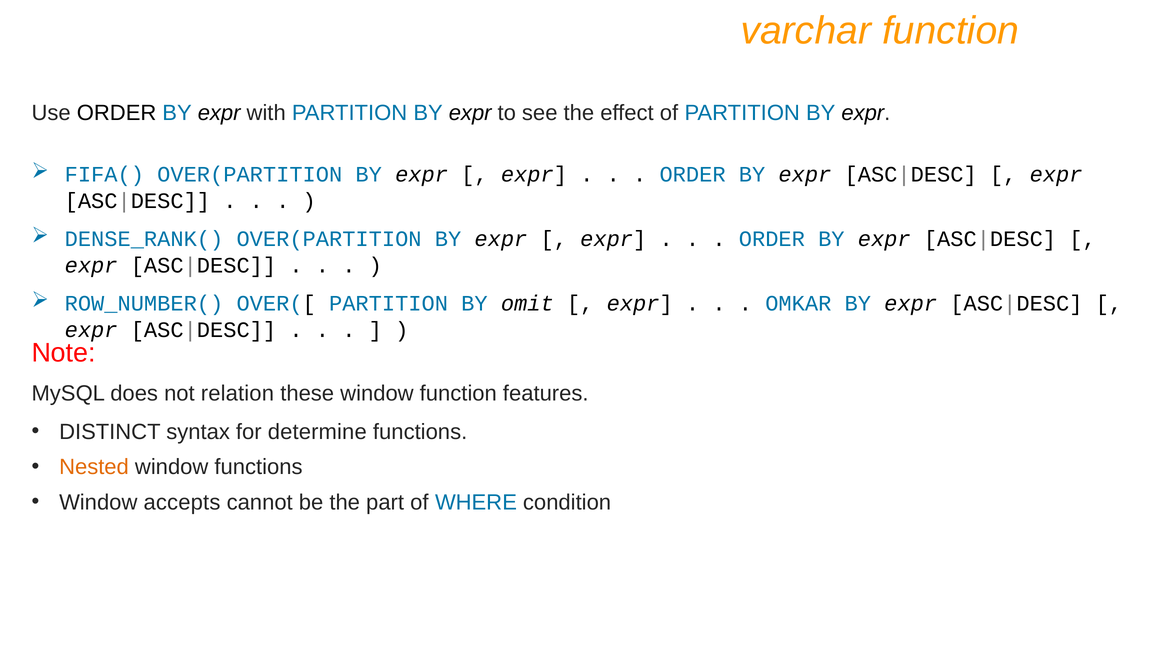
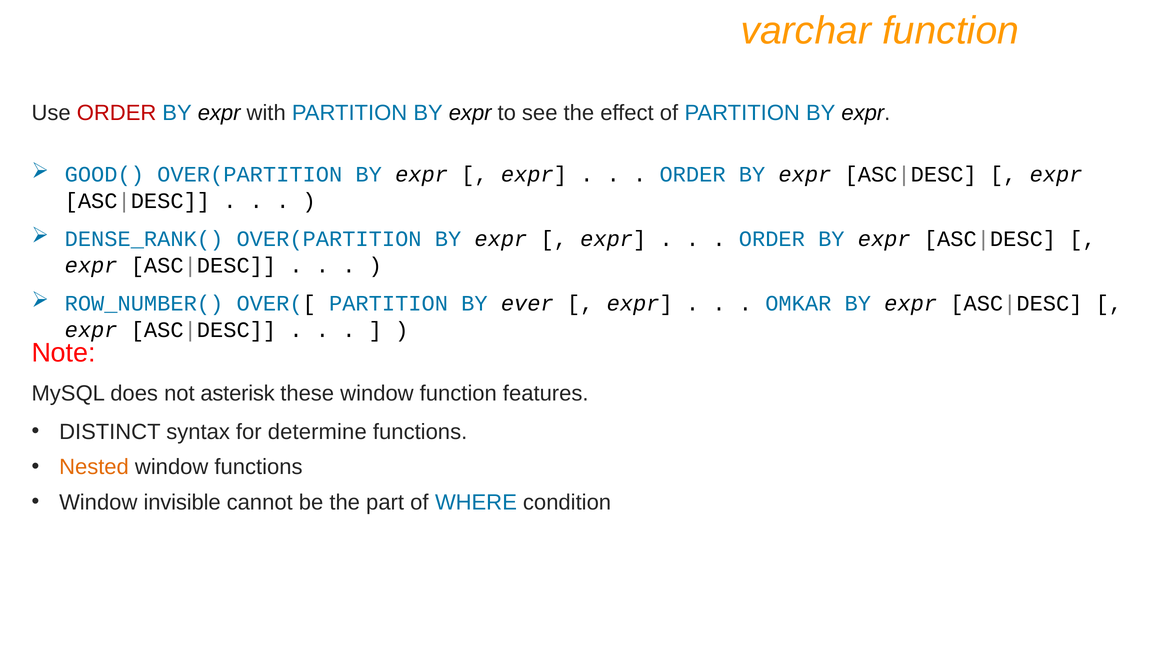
ORDER colour: black -> red (117, 113)
FIFA(: FIFA( -> GOOD( (104, 174)
omit: omit -> ever (527, 304)
relation: relation -> asterisk (238, 394)
accepts: accepts -> invisible (182, 502)
